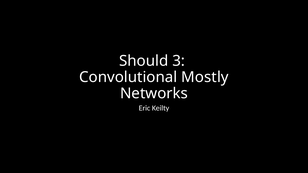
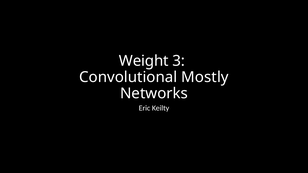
Should: Should -> Weight (144, 61)
